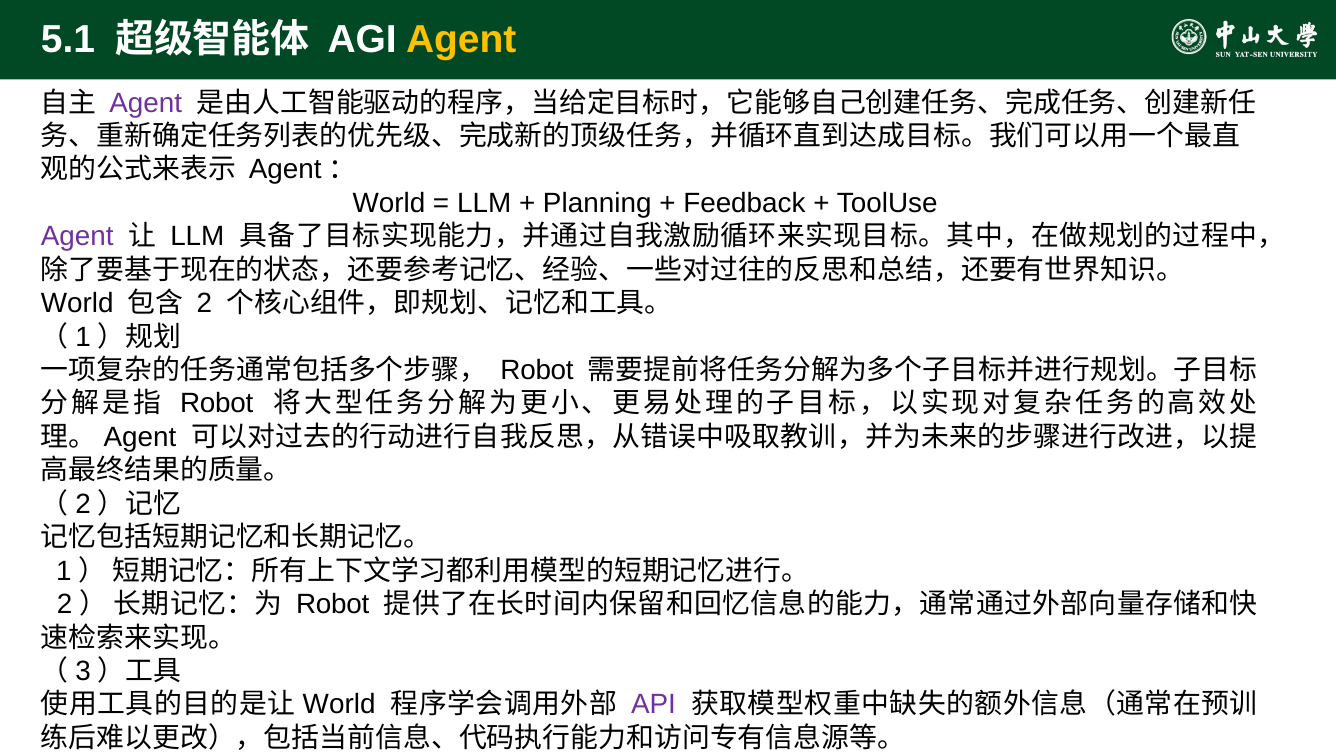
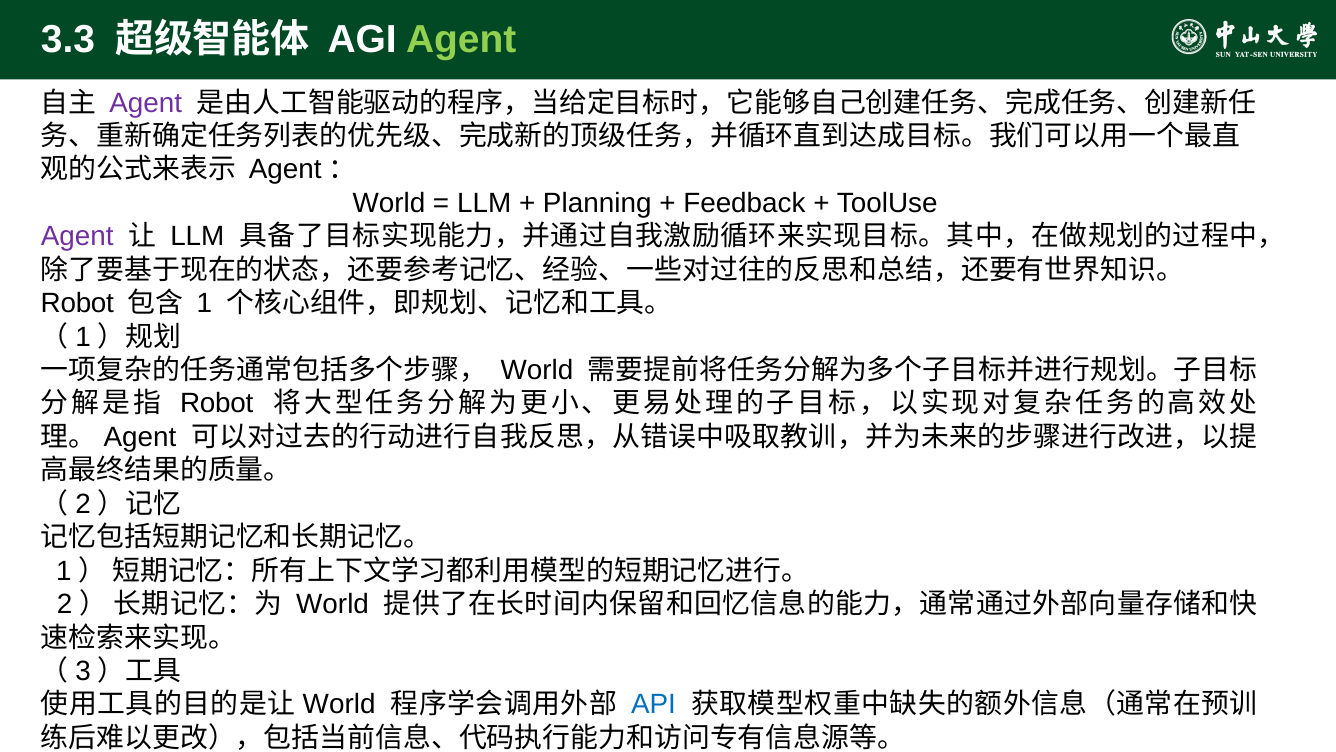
5.1: 5.1 -> 3.3 (68, 39)
Agent colour: yellow -> light green (461, 39)
World: World -> Robot (77, 303)
2: 2 -> 1 (204, 303)
Robot: Robot -> World (537, 370)
Robot: Robot -> World (333, 604)
API colour: purple -> blue (653, 704)
